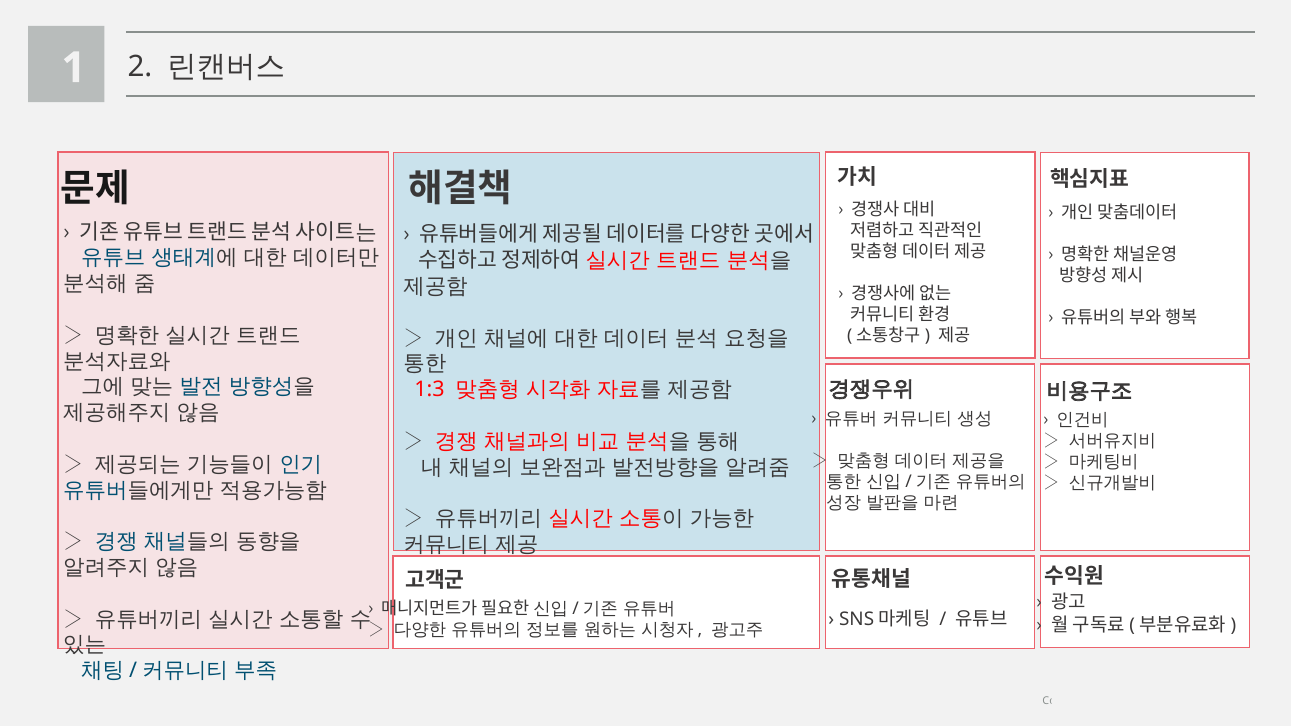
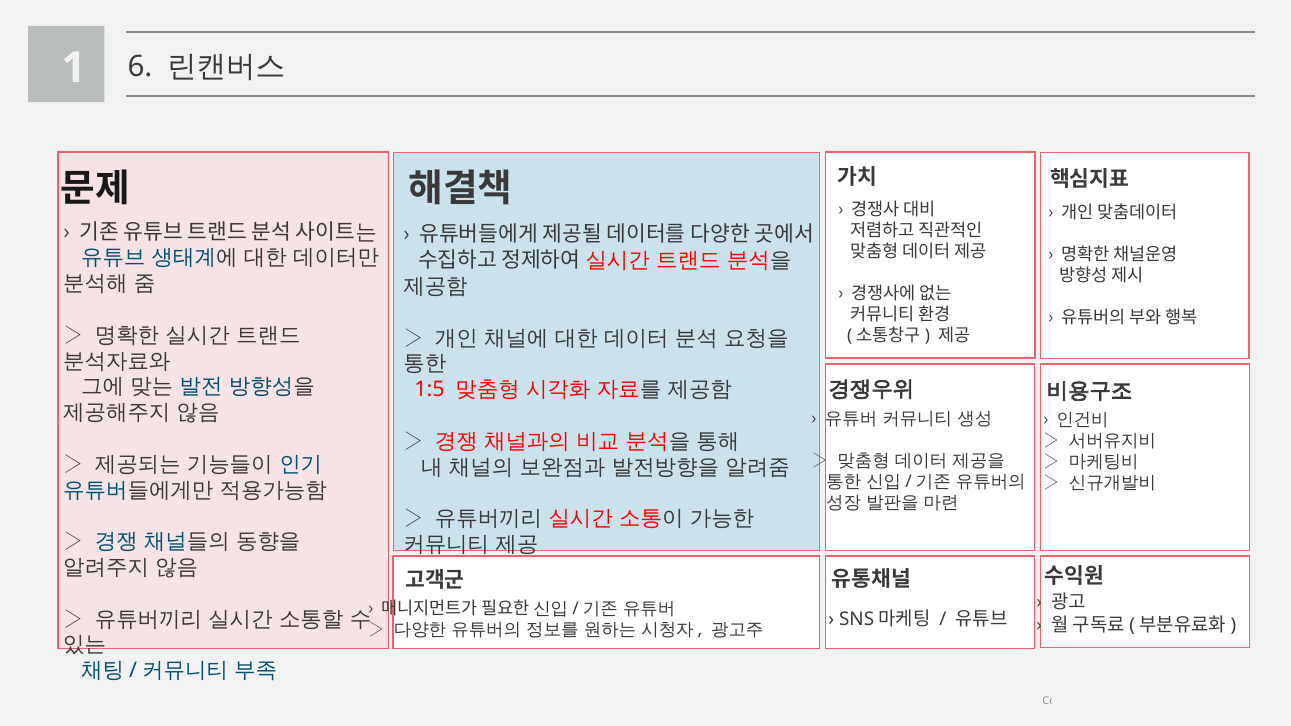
2: 2 -> 6 (140, 67)
1:3: 1:3 -> 1:5 (430, 390)
